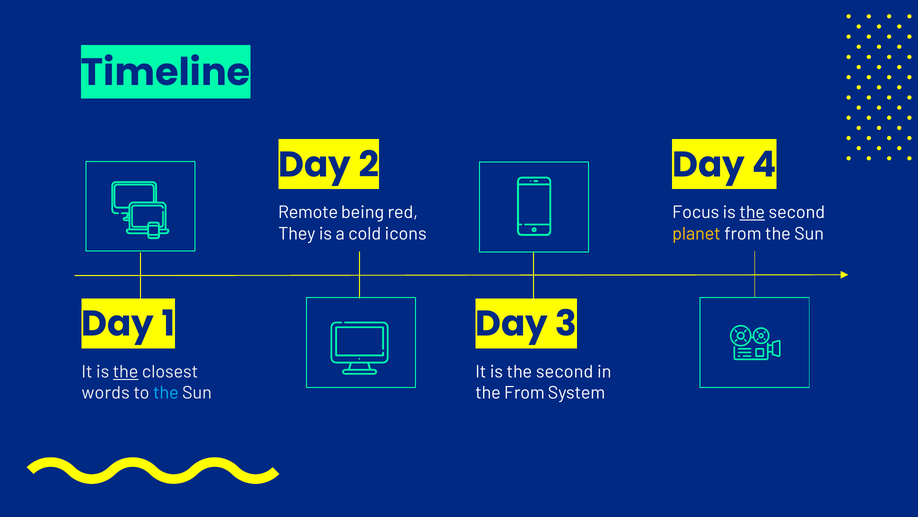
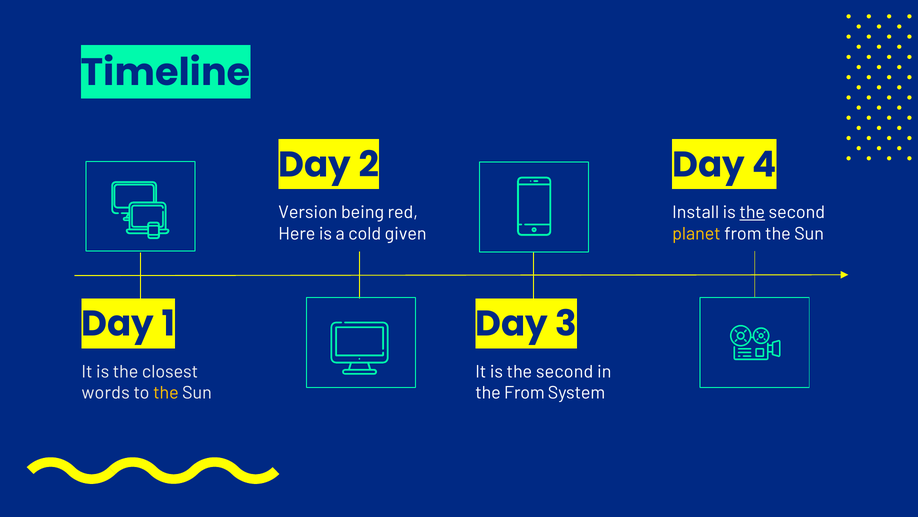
Remote: Remote -> Version (308, 212)
Focus: Focus -> Install (696, 212)
They: They -> Here (297, 234)
icons: icons -> given (406, 234)
the underline: present -> none (126, 371)
the colour: light blue -> yellow (166, 393)
